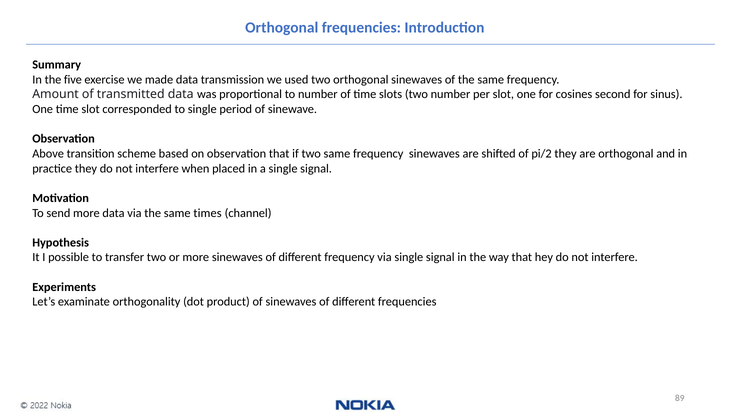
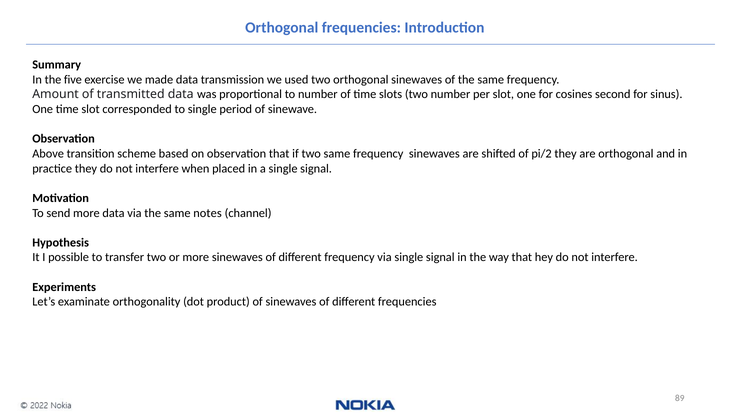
times: times -> notes (208, 213)
